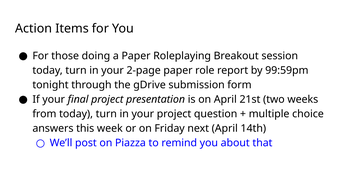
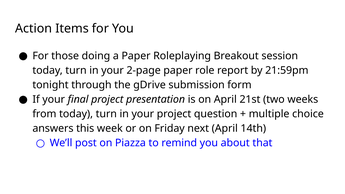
99:59pm: 99:59pm -> 21:59pm (287, 70)
